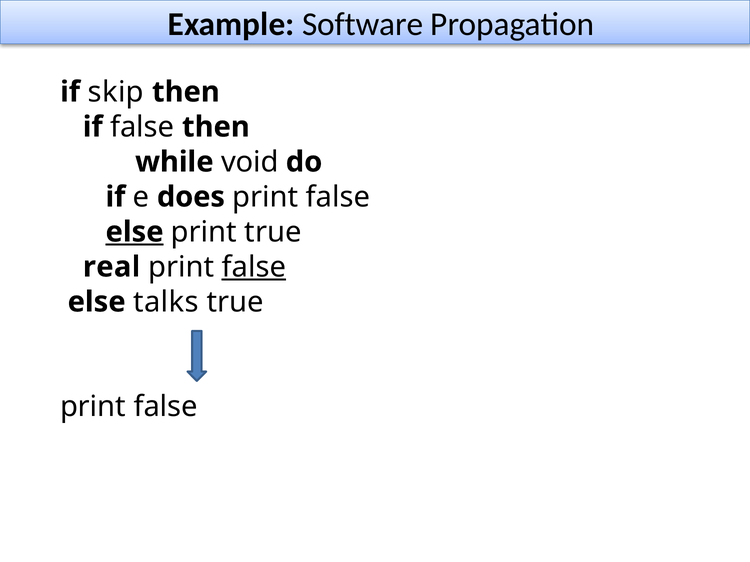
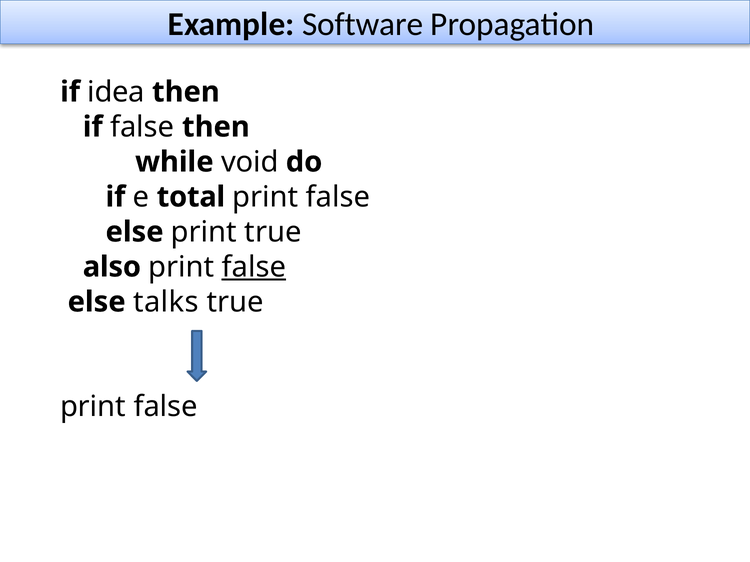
skip: skip -> idea (116, 92)
does: does -> total (191, 197)
else underline: present -> none (135, 232)
real: real -> also (112, 267)
